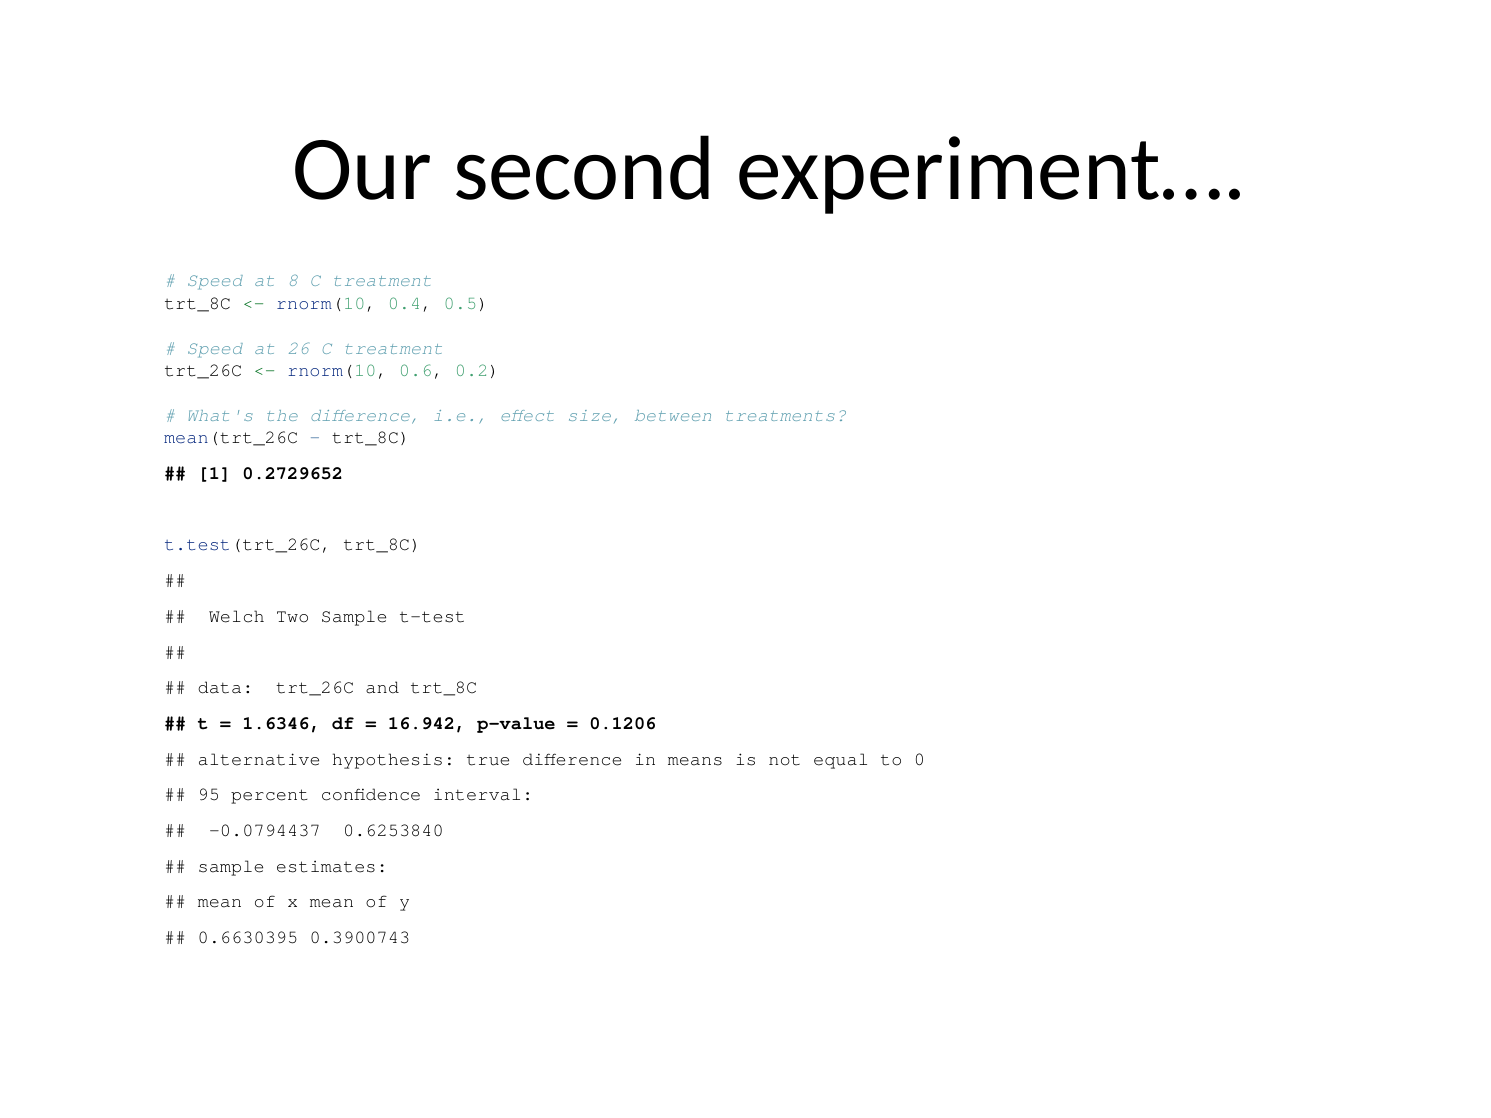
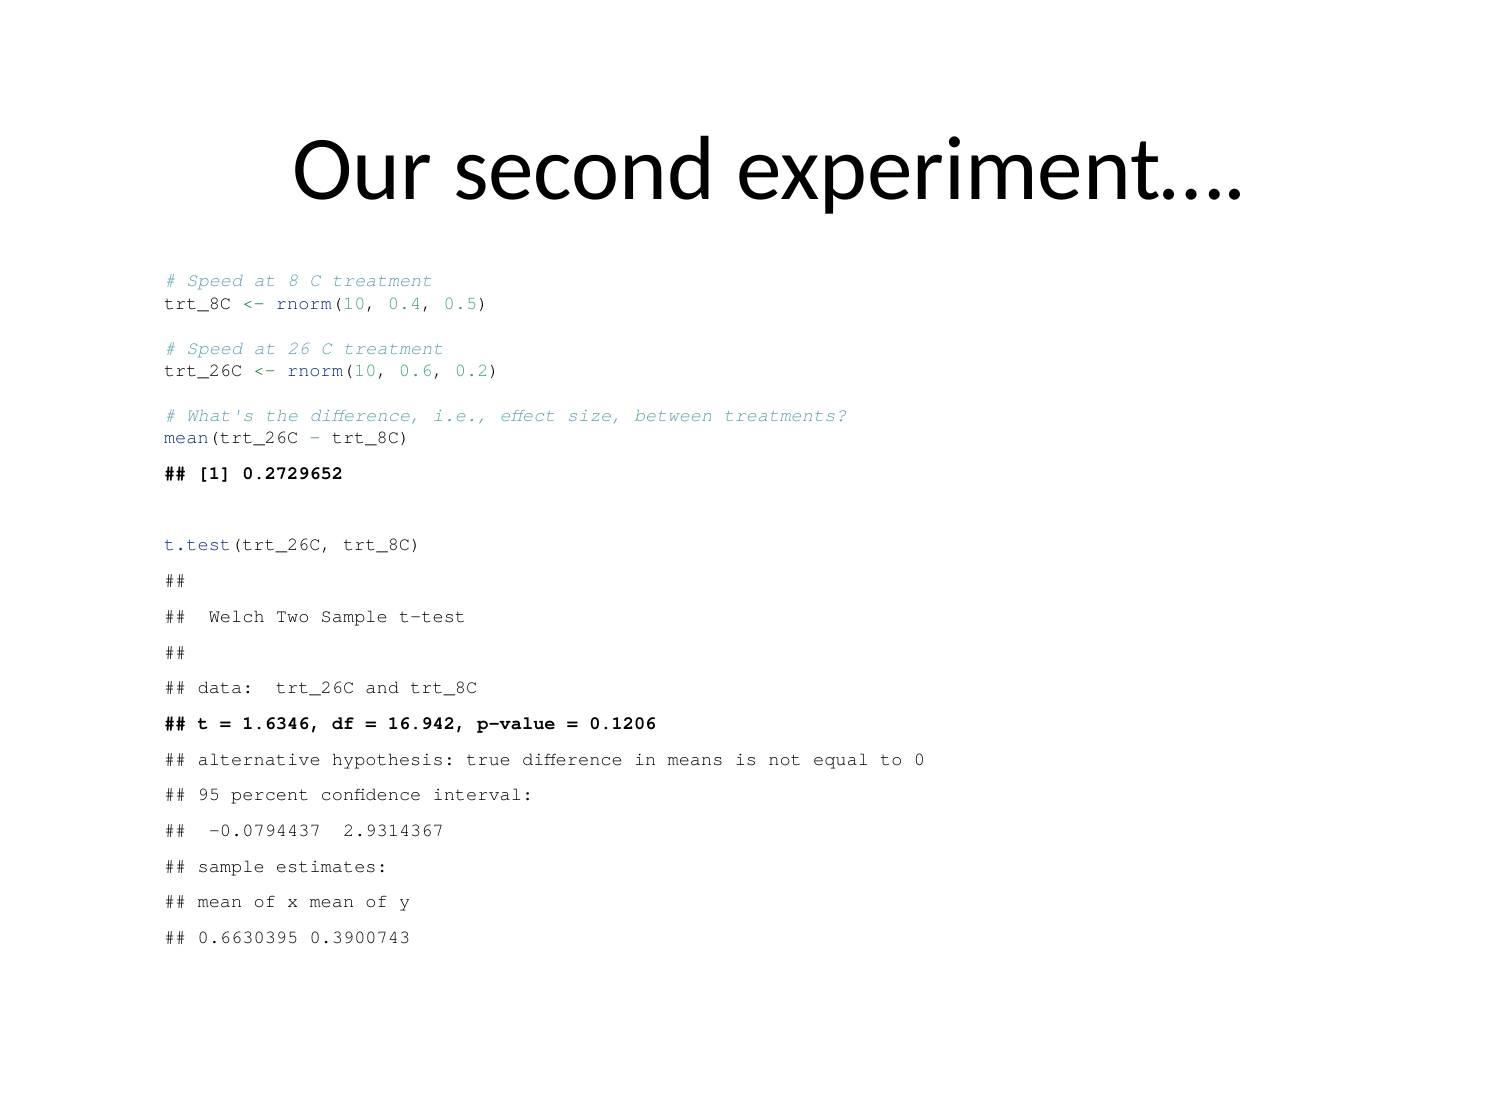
0.6253840: 0.6253840 -> 2.9314367 (393, 830)
